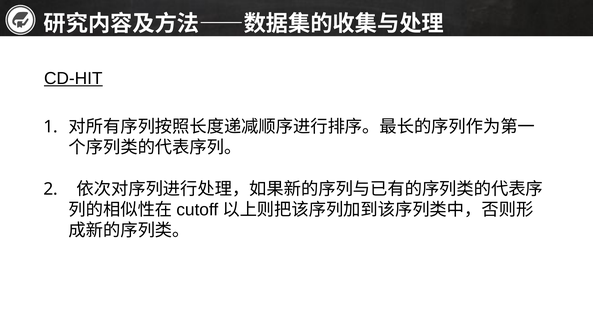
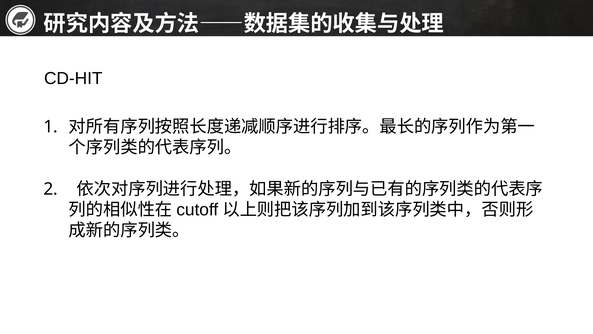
CD-HIT underline: present -> none (73, 78)
